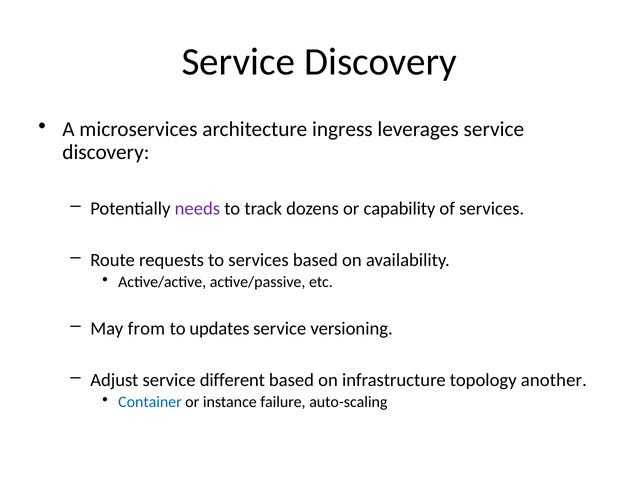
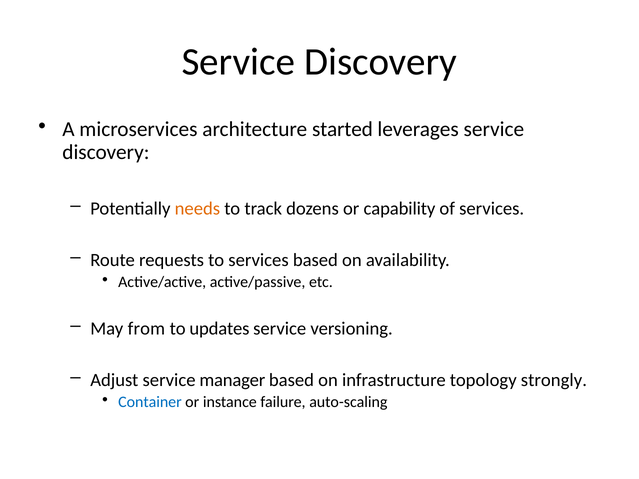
ingress: ingress -> started (342, 129)
needs colour: purple -> orange (197, 209)
different: different -> manager (232, 380)
another: another -> strongly (554, 380)
